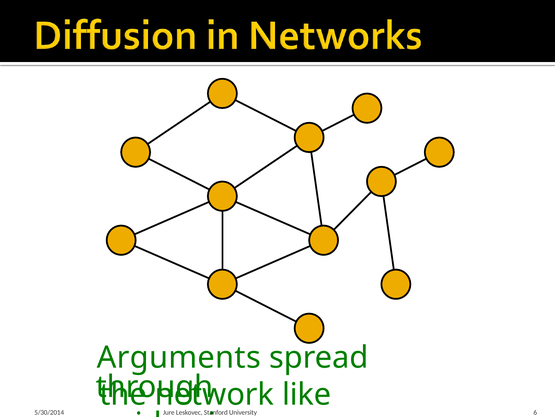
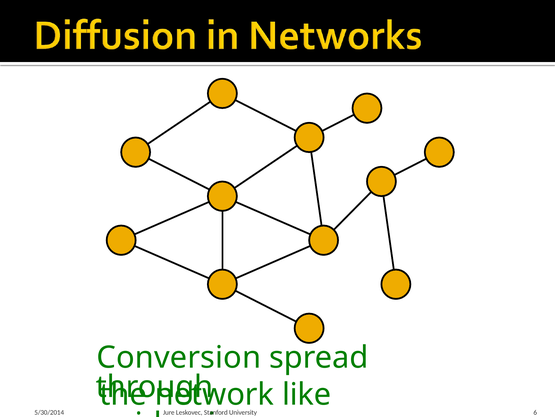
Arguments: Arguments -> Conversion (179, 357)
